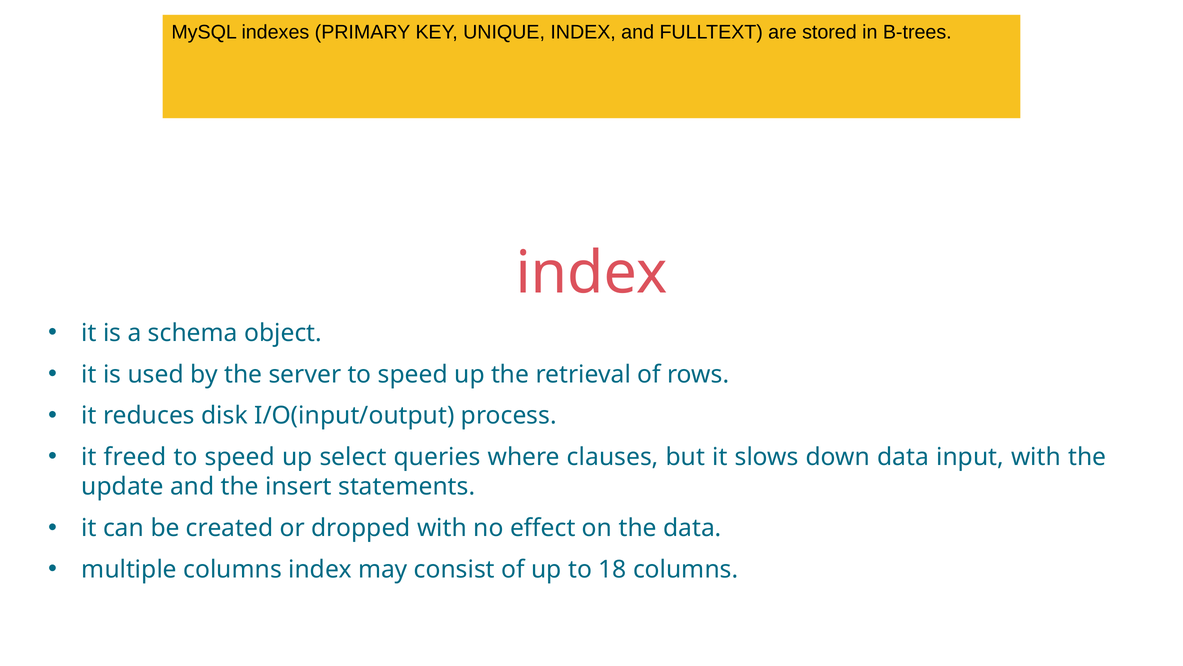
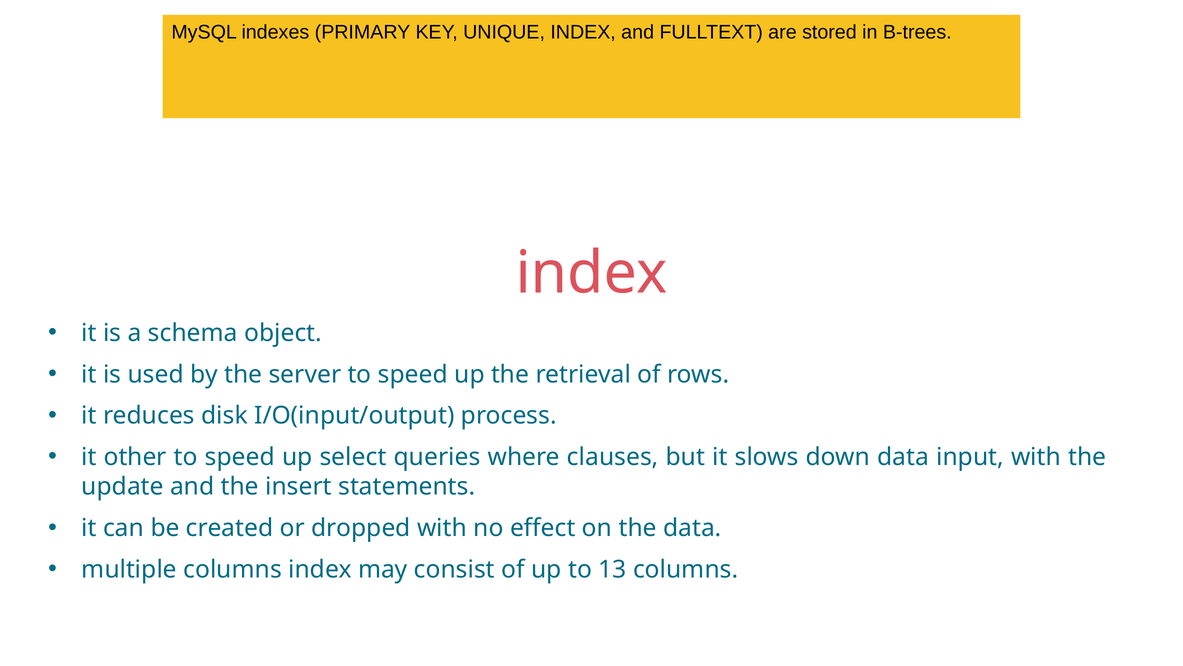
freed: freed -> other (135, 457)
18: 18 -> 13 (612, 569)
